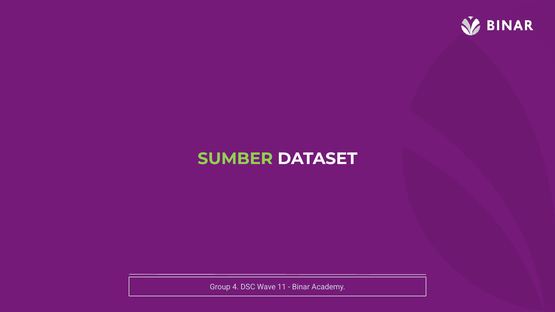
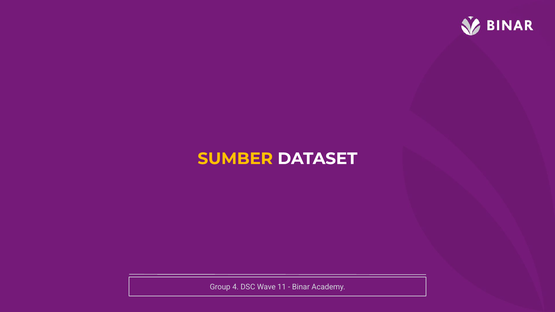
SUMBER colour: light green -> yellow (235, 159)
